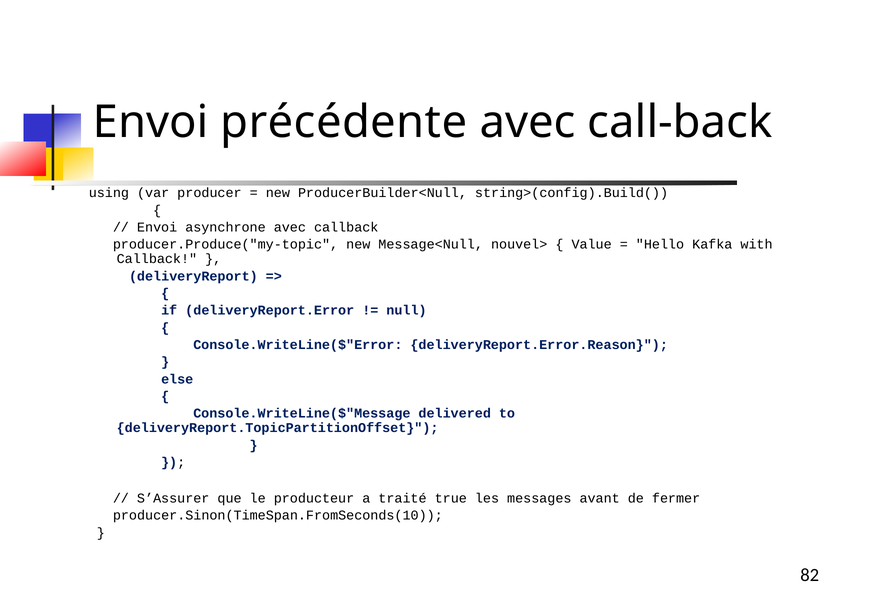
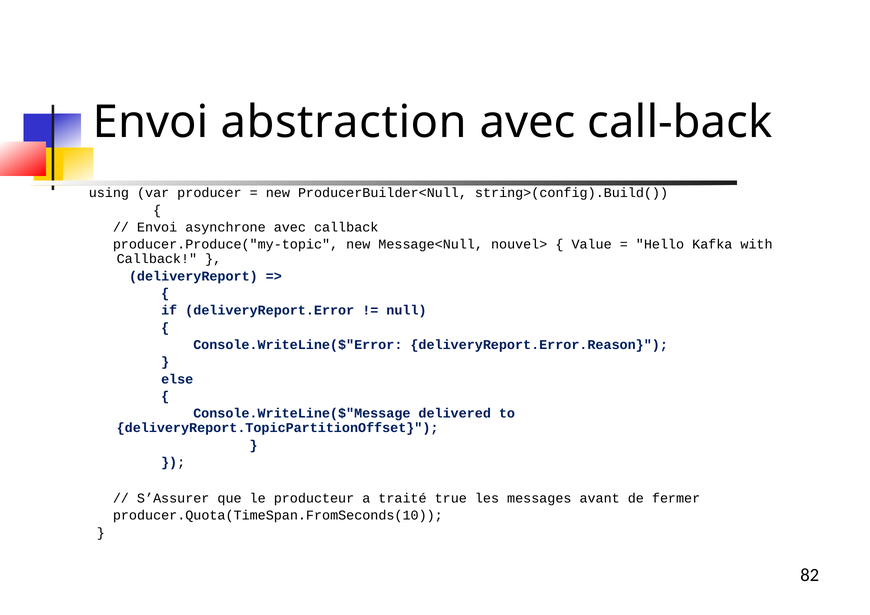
précédente: précédente -> abstraction (344, 122)
producer.Sinon(TimeSpan.FromSeconds(10: producer.Sinon(TimeSpan.FromSeconds(10 -> producer.Quota(TimeSpan.FromSeconds(10 (278, 516)
